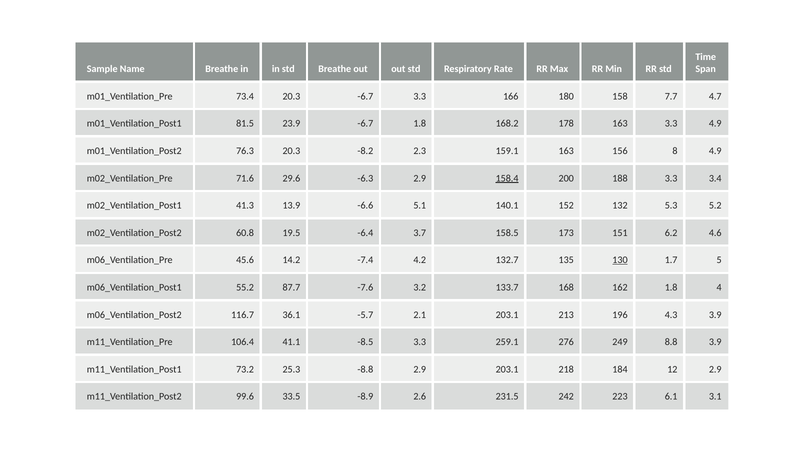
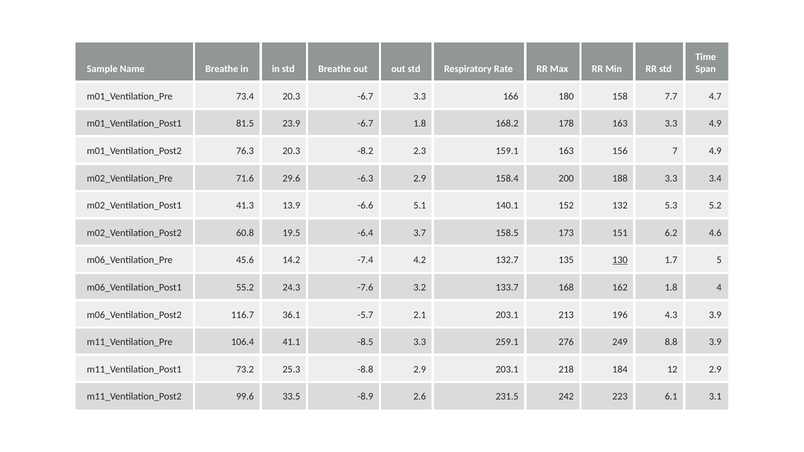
8: 8 -> 7 (675, 151)
158.4 underline: present -> none (507, 178)
87.7: 87.7 -> 24.3 (291, 288)
